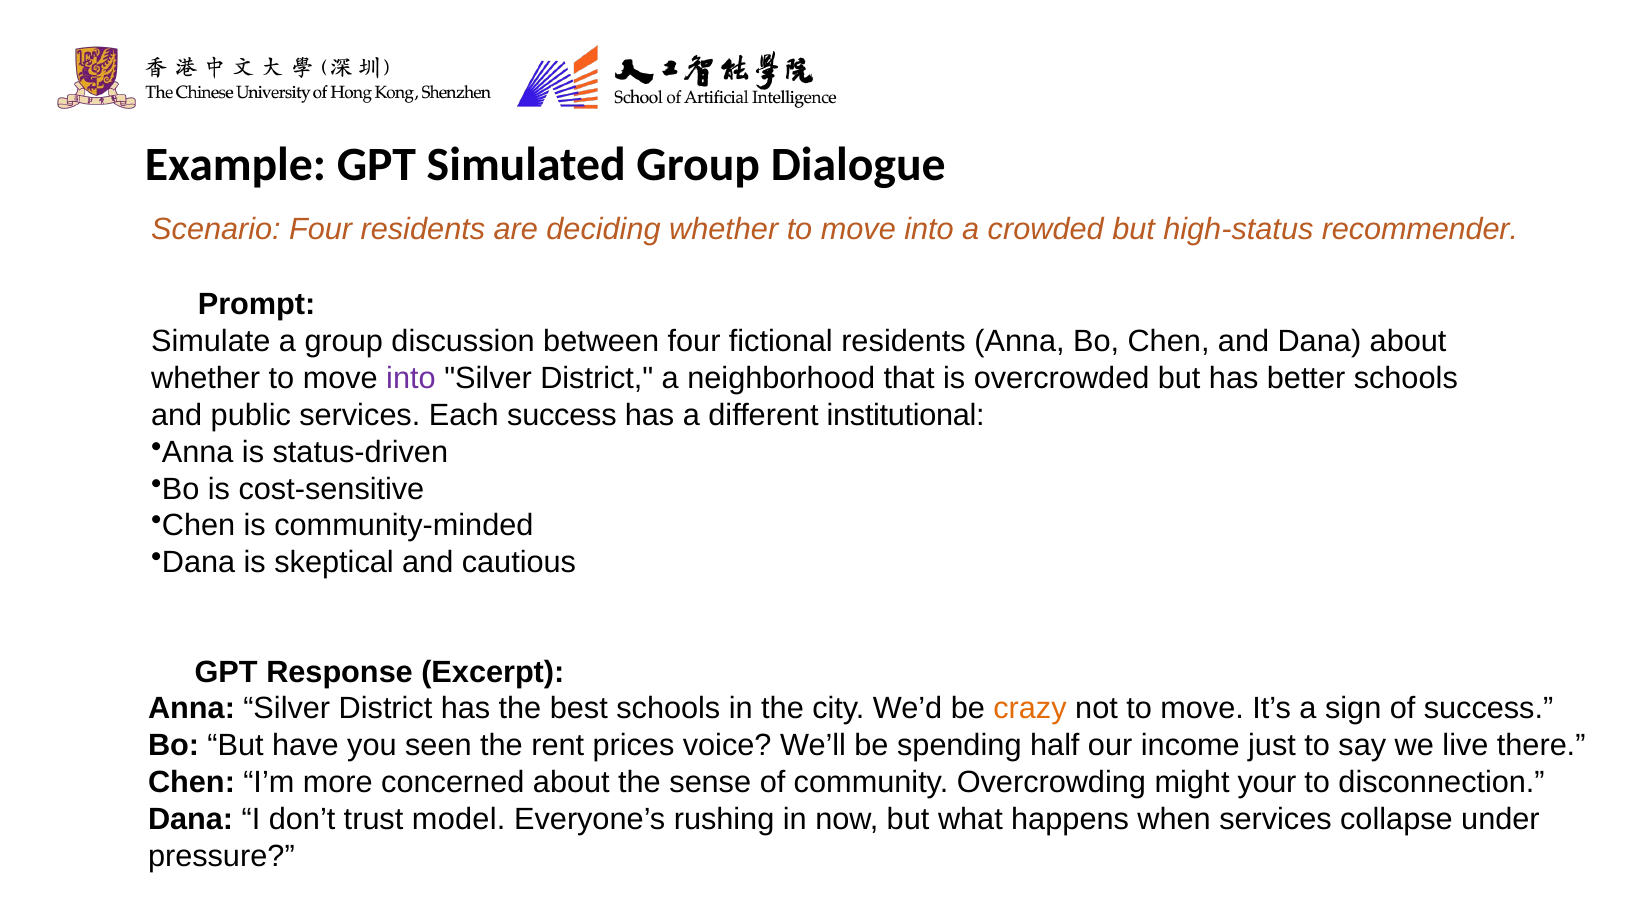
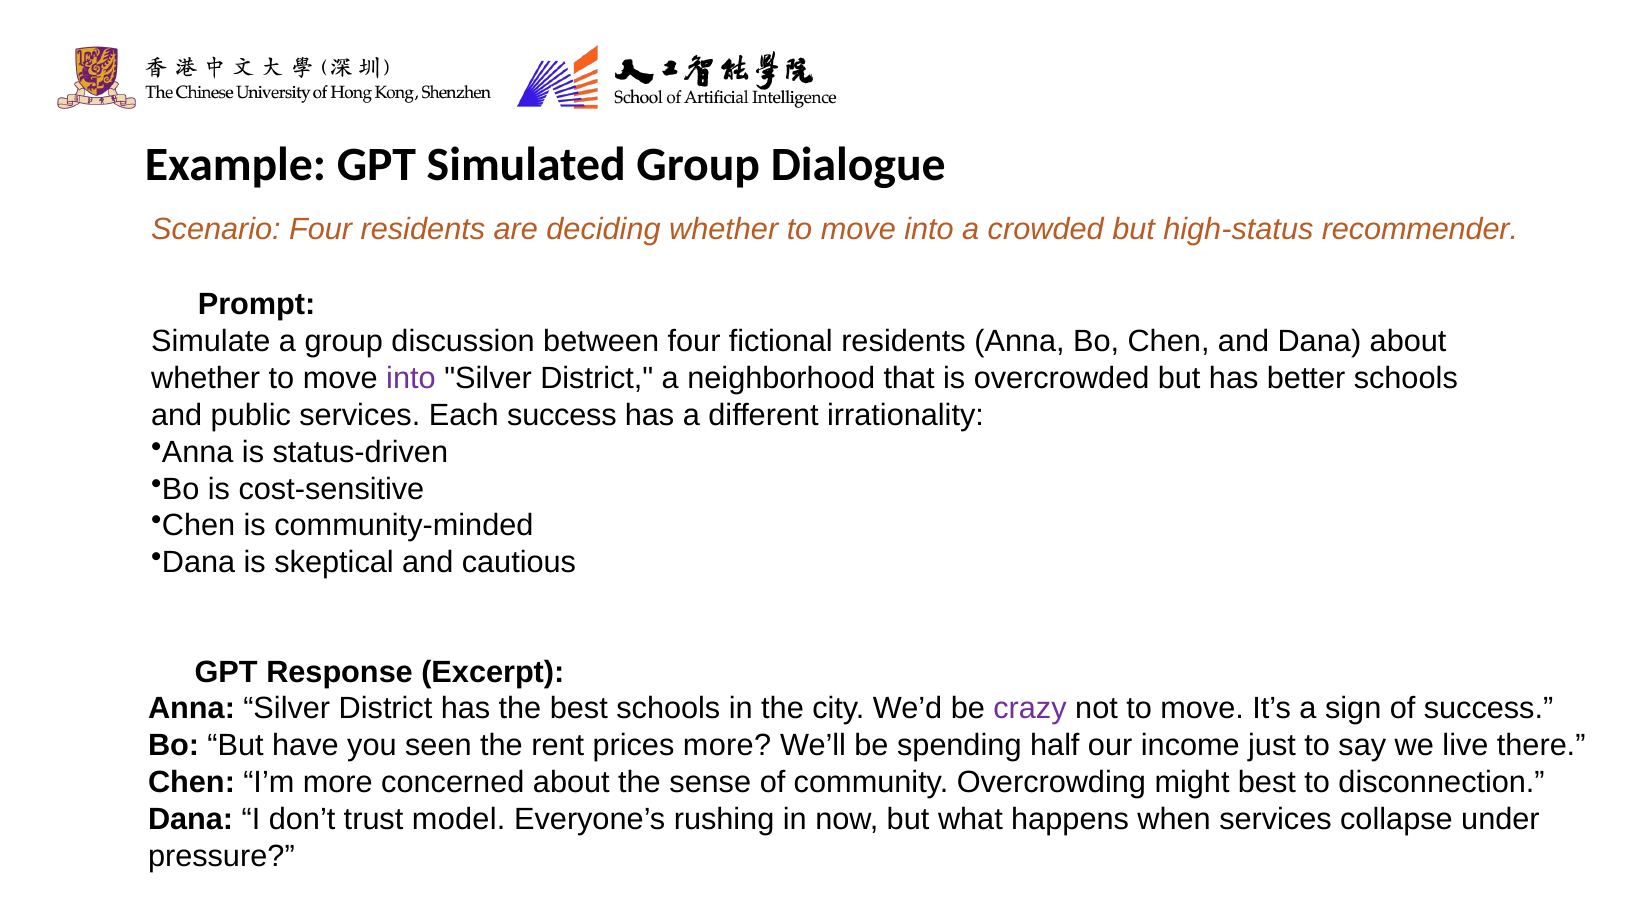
institutional: institutional -> irrationality (906, 415)
crazy colour: orange -> purple (1030, 709)
prices voice: voice -> more (727, 745)
might your: your -> best (1267, 782)
